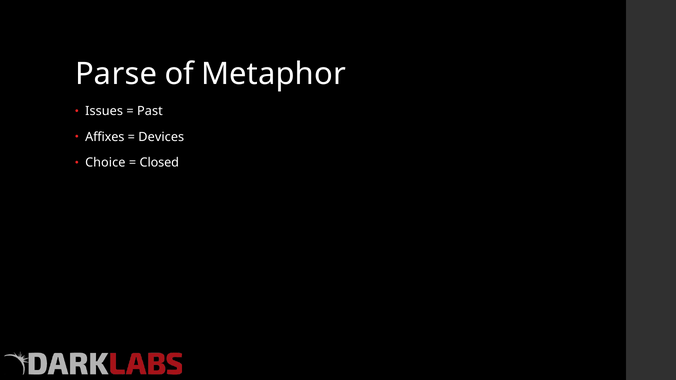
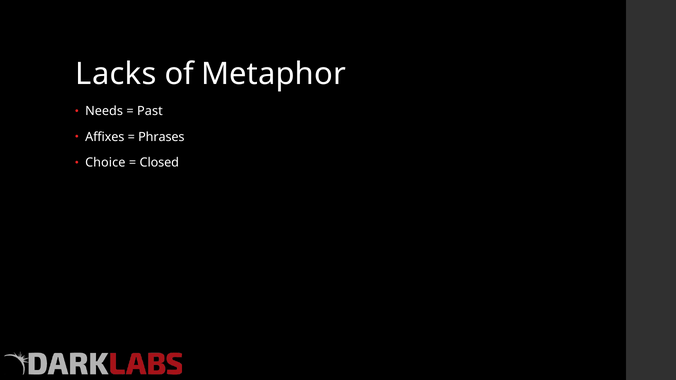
Parse: Parse -> Lacks (116, 74)
Issues: Issues -> Needs (104, 111)
Devices: Devices -> Phrases (161, 137)
